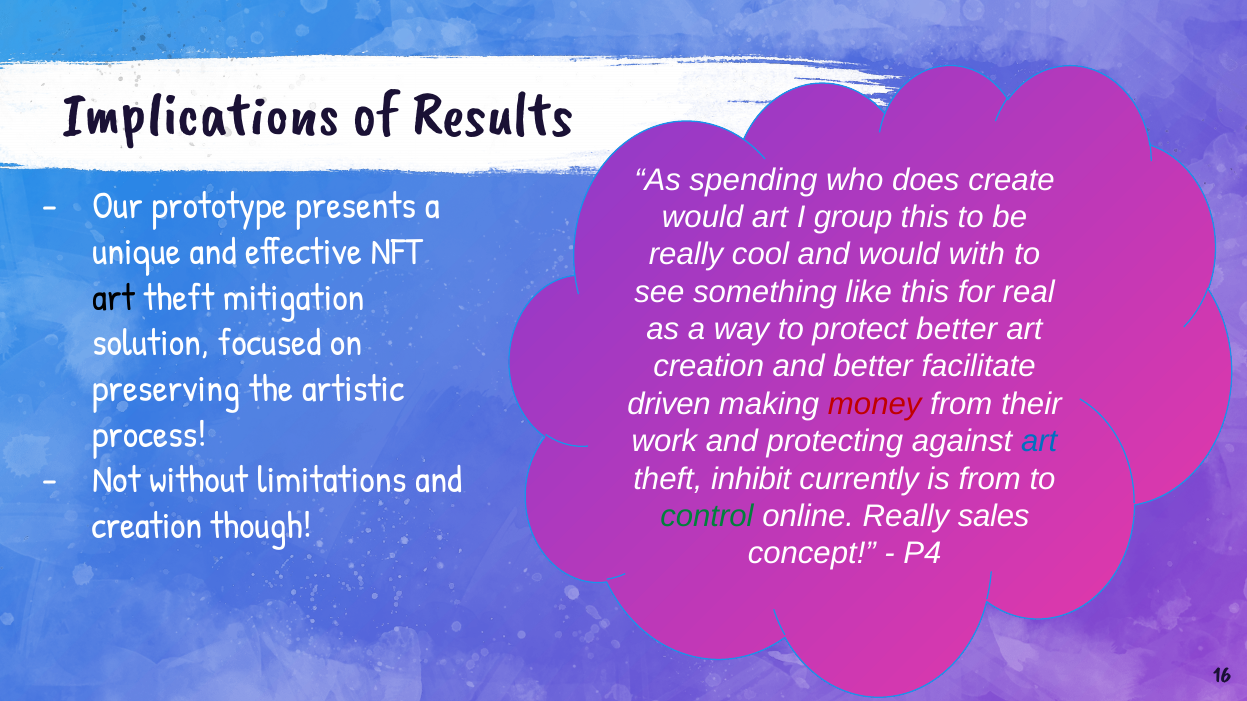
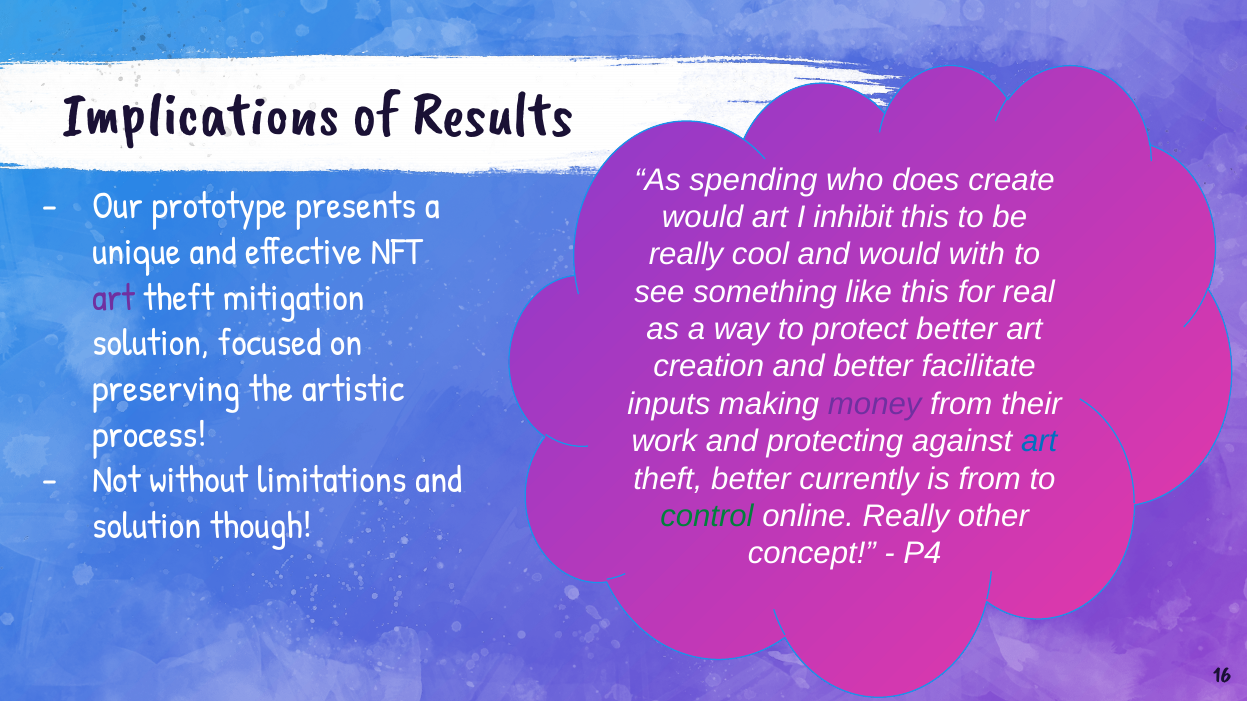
group: group -> inhibit (853, 217)
art colour: black -> purple (113, 298)
driven: driven -> inputs (669, 404)
money colour: red -> purple (875, 404)
theft inhibit: inhibit -> better (751, 479)
sales: sales -> other (993, 517)
creation: creation -> solution (147, 526)
